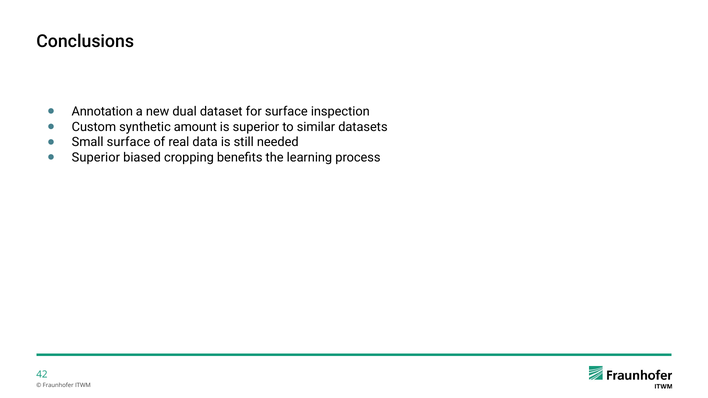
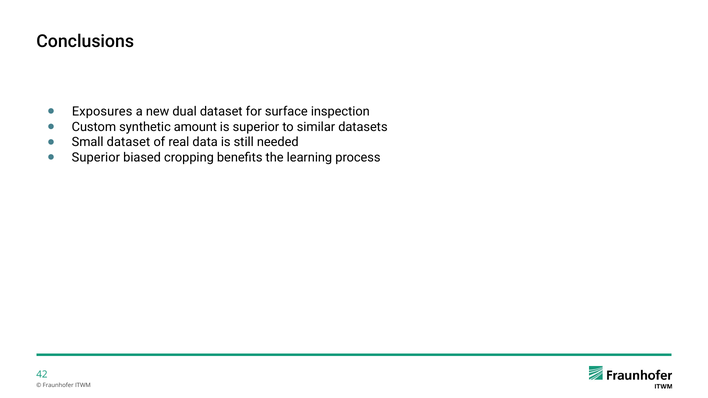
Annotation: Annotation -> Exposures (102, 112)
Small surface: surface -> dataset (128, 142)
